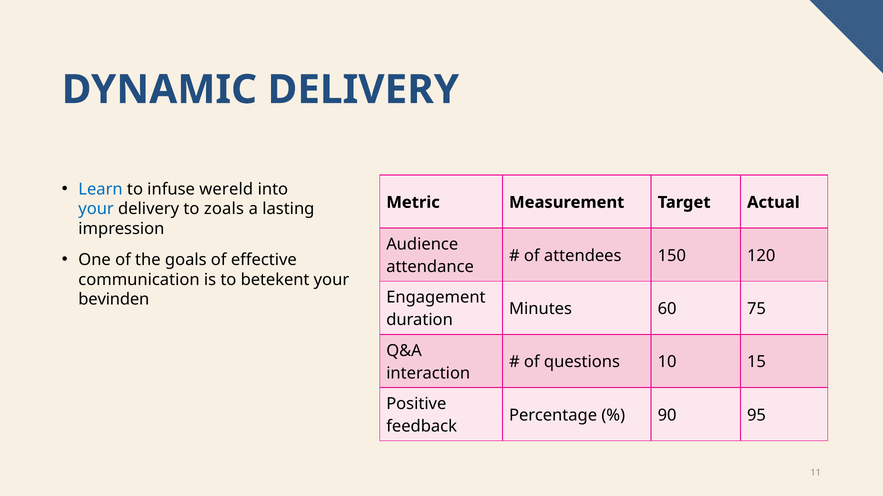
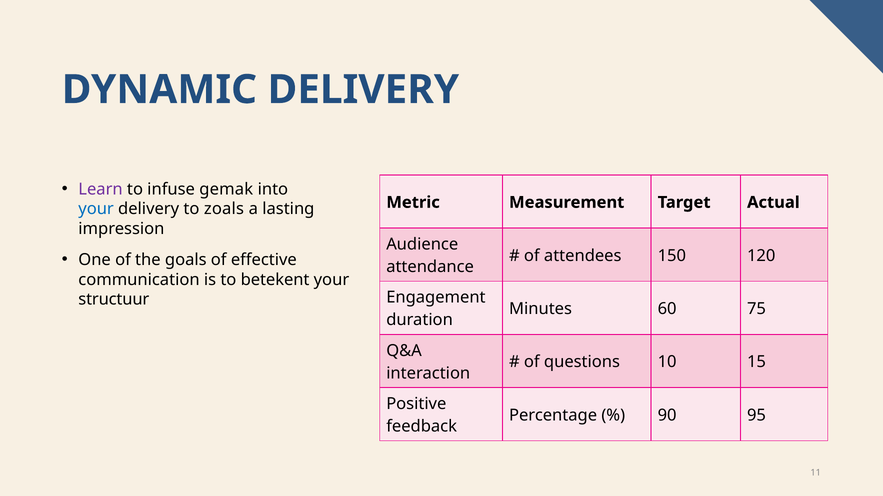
Learn colour: blue -> purple (101, 189)
wereld: wereld -> gemak (226, 189)
bevinden: bevinden -> structuur (114, 300)
